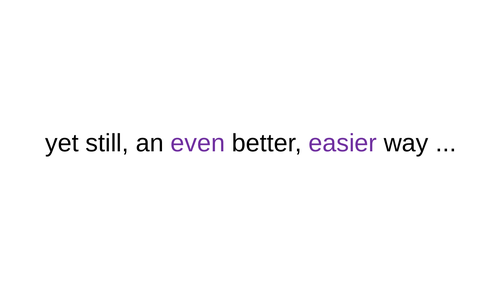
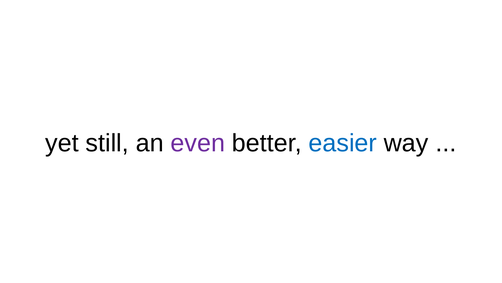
easier colour: purple -> blue (343, 143)
